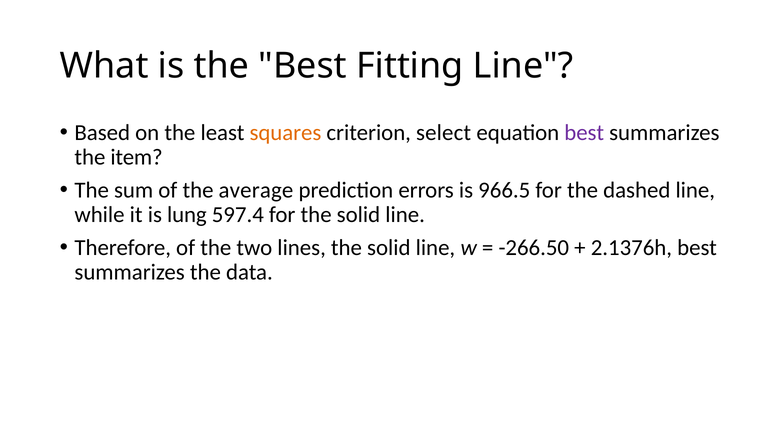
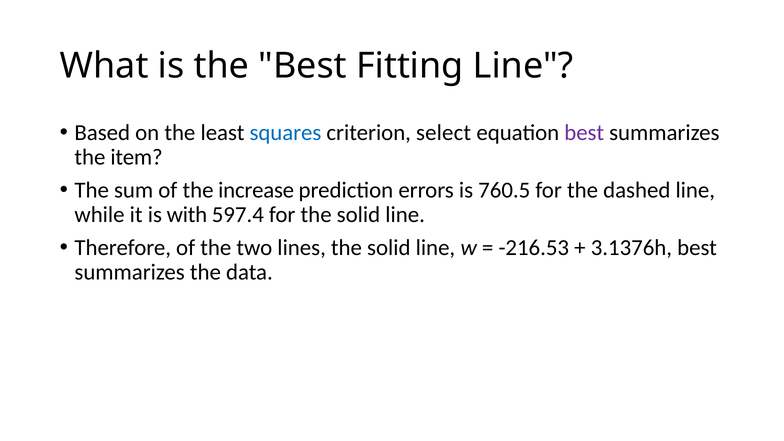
squares colour: orange -> blue (285, 133)
average: average -> increase (256, 190)
966.5: 966.5 -> 760.5 (504, 190)
lung: lung -> with (187, 215)
-266.50: -266.50 -> -216.53 (534, 248)
2.1376h: 2.1376h -> 3.1376h (631, 248)
